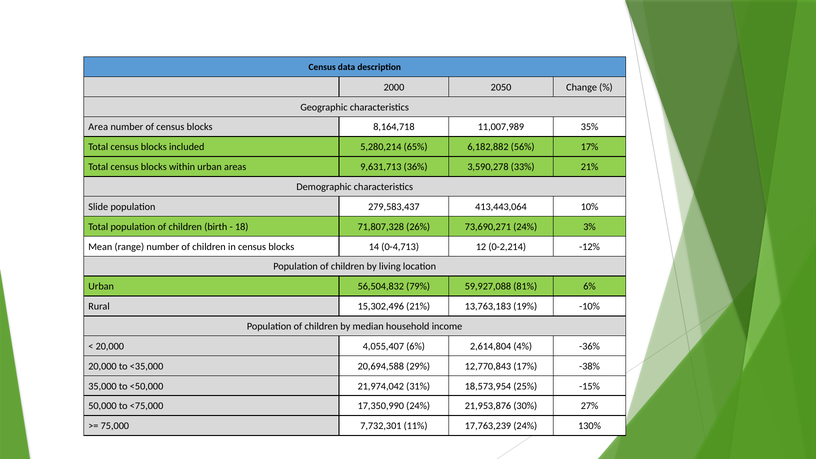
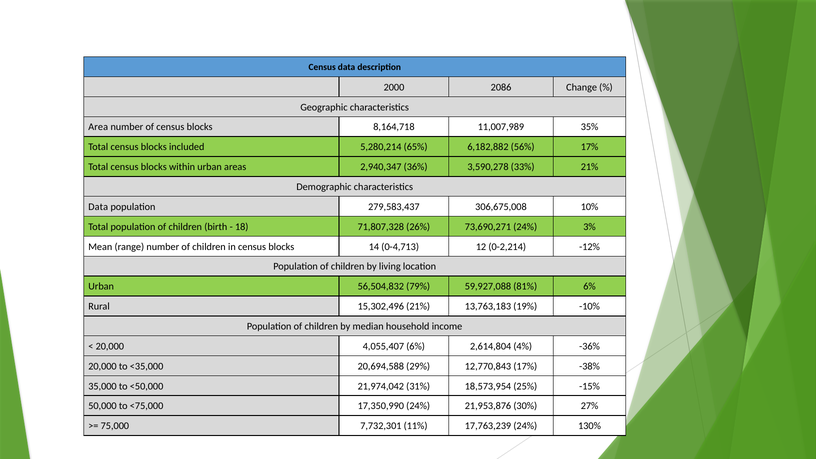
2050: 2050 -> 2086 (501, 87)
9,631,713: 9,631,713 -> 2,940,347 (381, 167)
Slide: Slide -> Data (98, 207)
413,443,064: 413,443,064 -> 306,675,008 (501, 207)
